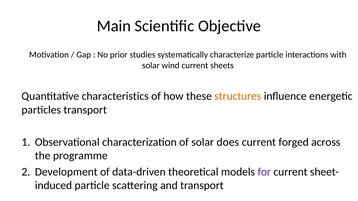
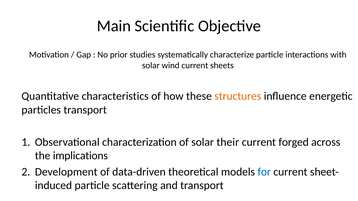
does: does -> their (228, 142)
programme: programme -> implications (80, 156)
for colour: purple -> blue (264, 172)
